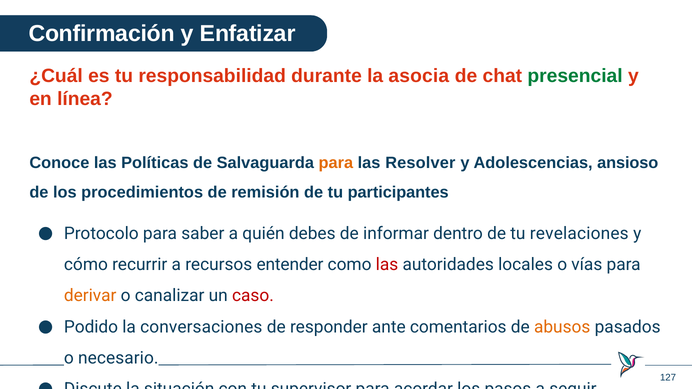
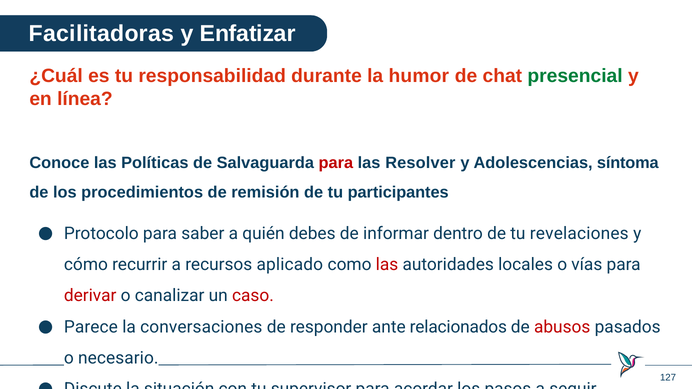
Confirmación: Confirmación -> Facilitadoras (101, 34)
asocia: asocia -> humor (419, 76)
para colour: orange -> red (336, 163)
ansioso: ansioso -> síntoma (628, 163)
entender: entender -> aplicado (290, 265)
derivar colour: orange -> red (90, 296)
Podido: Podido -> Parece (91, 327)
comentarios: comentarios -> relacionados (458, 327)
abusos colour: orange -> red (562, 327)
